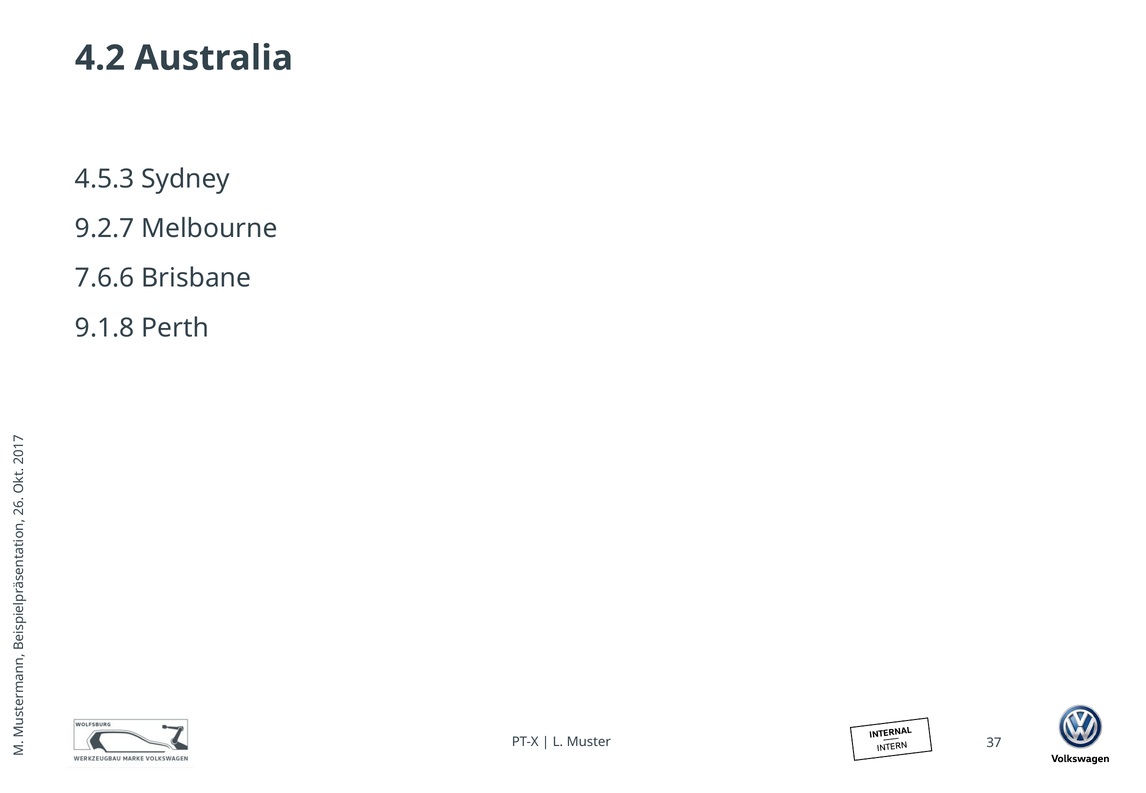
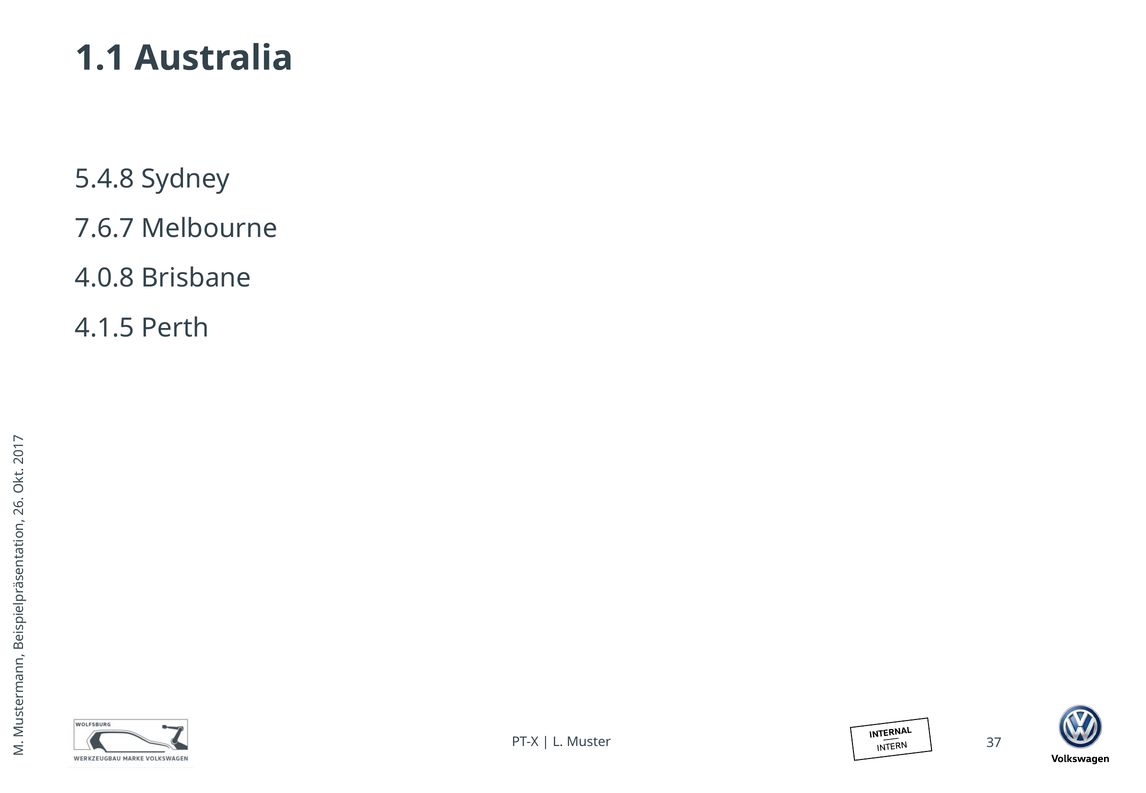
4.2: 4.2 -> 1.1 (100, 58)
4.5.3: 4.5.3 -> 5.4.8 (105, 179)
9.2.7: 9.2.7 -> 7.6.7 (105, 229)
7.6.6: 7.6.6 -> 4.0.8 (105, 278)
9.1.8: 9.1.8 -> 4.1.5 (105, 328)
